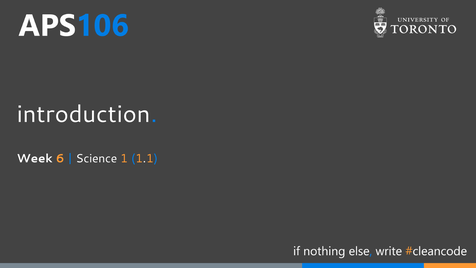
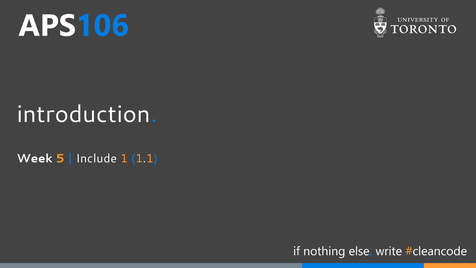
6: 6 -> 5 (60, 158)
Science: Science -> Include (96, 158)
